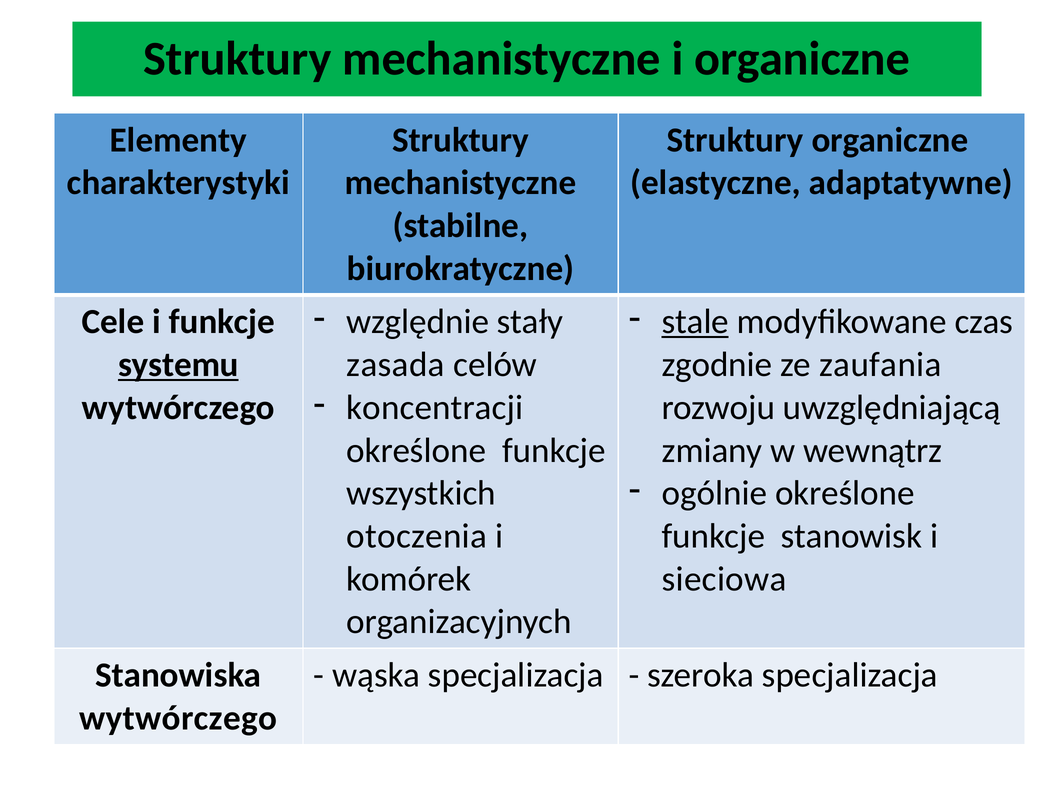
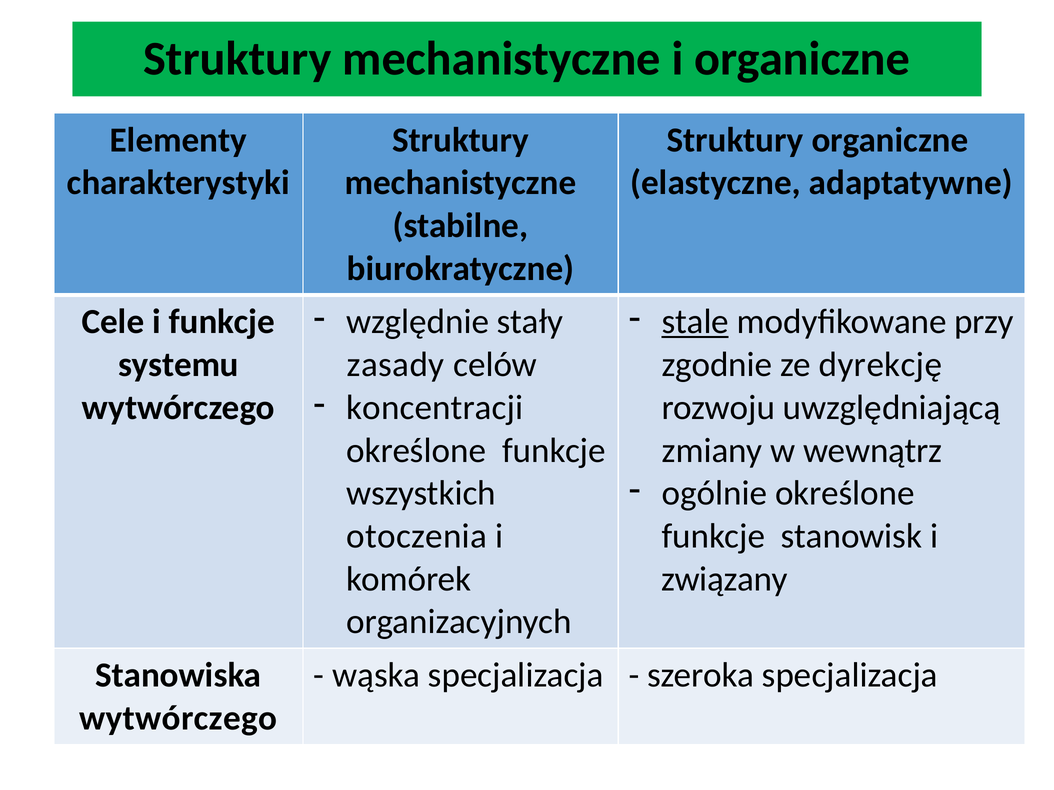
czas: czas -> przy (984, 322)
systemu underline: present -> none (179, 365)
zasada: zasada -> zasady (396, 365)
zaufania: zaufania -> dyrekcję (880, 365)
sieciowa: sieciowa -> związany (724, 579)
